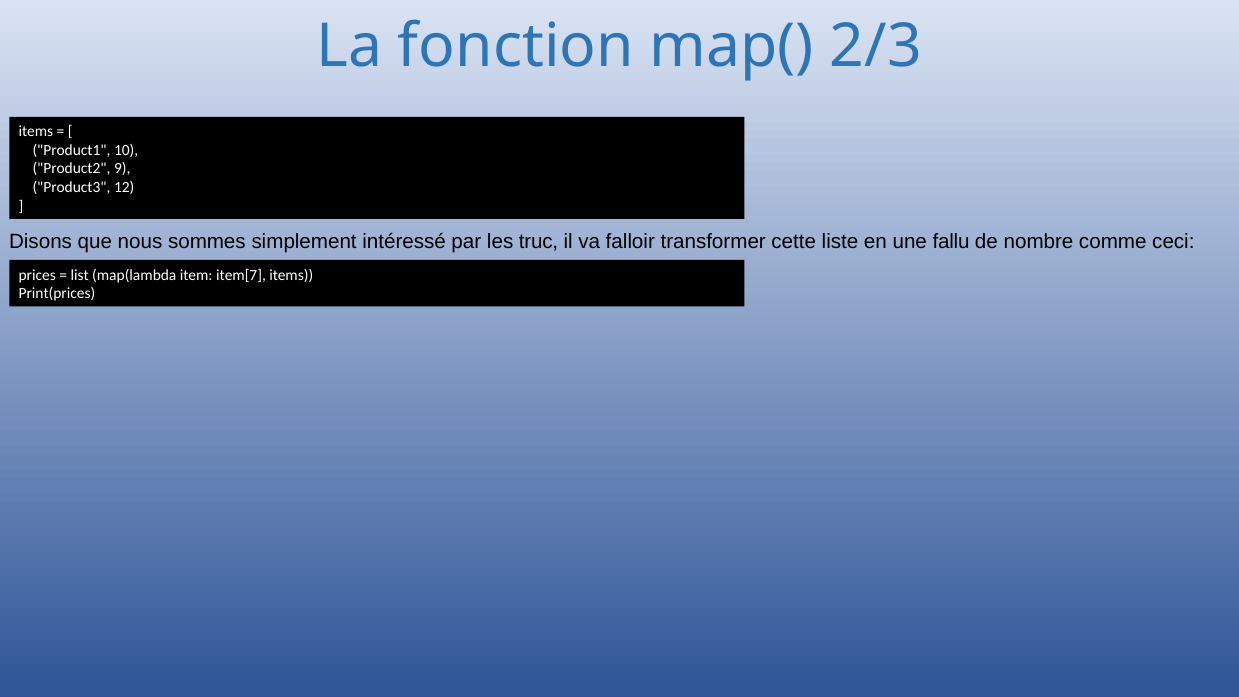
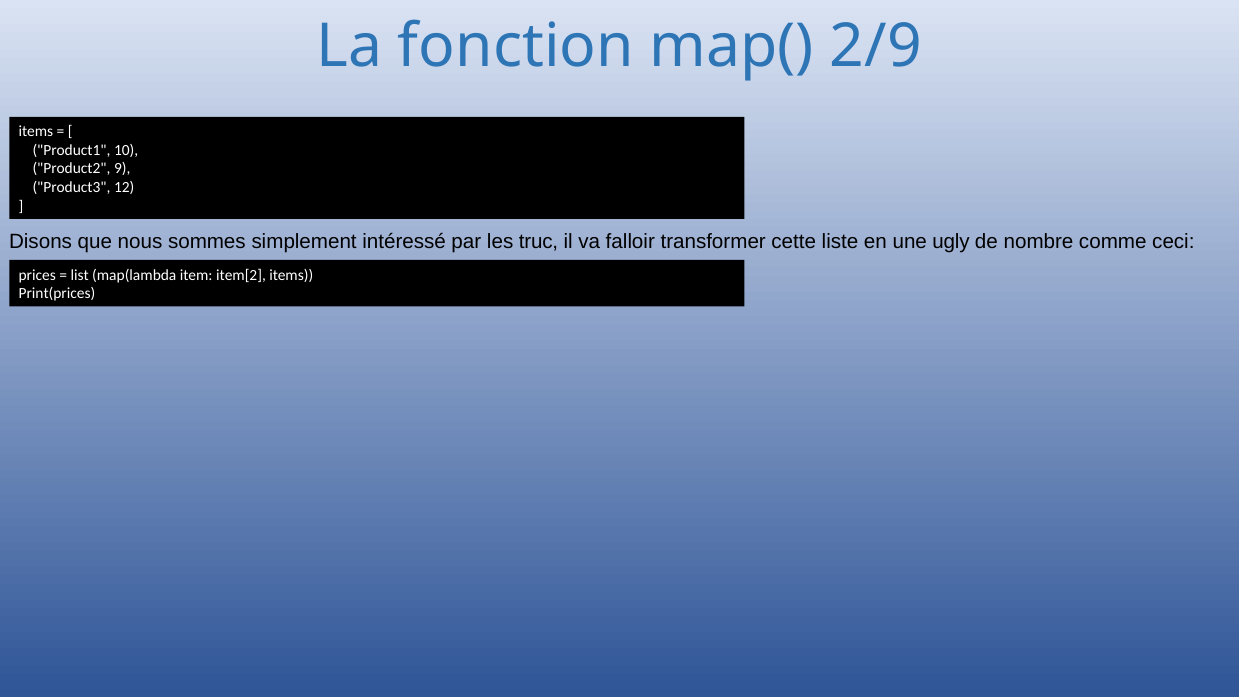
2/3: 2/3 -> 2/9 (876, 46)
fallu: fallu -> ugly (951, 241)
item[7: item[7 -> item[2 (241, 275)
